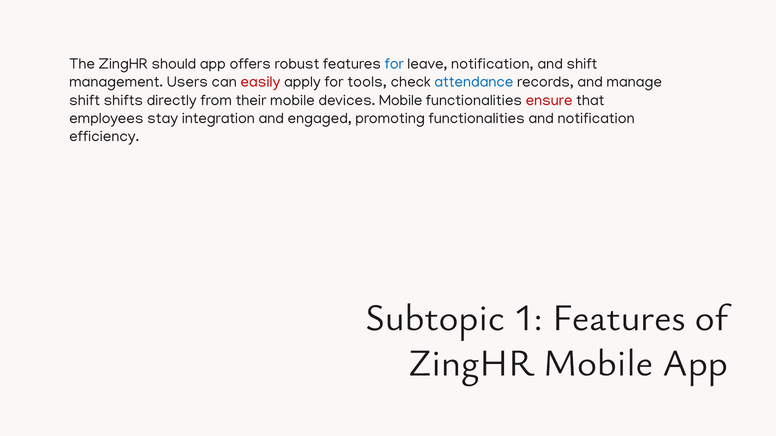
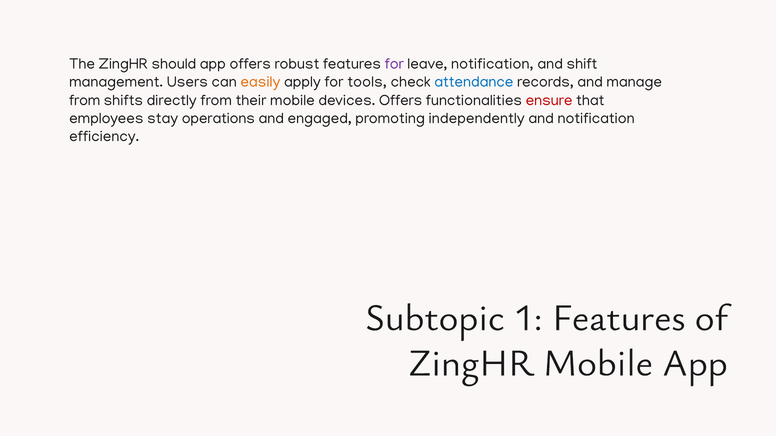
for colour: blue -> purple (394, 64)
easily colour: red -> orange (260, 82)
shift: shift -> from (85, 100)
devices Mobile: Mobile -> Offers (401, 100)
integration: integration -> operations (218, 118)
promoting functionalities: functionalities -> independently (477, 118)
